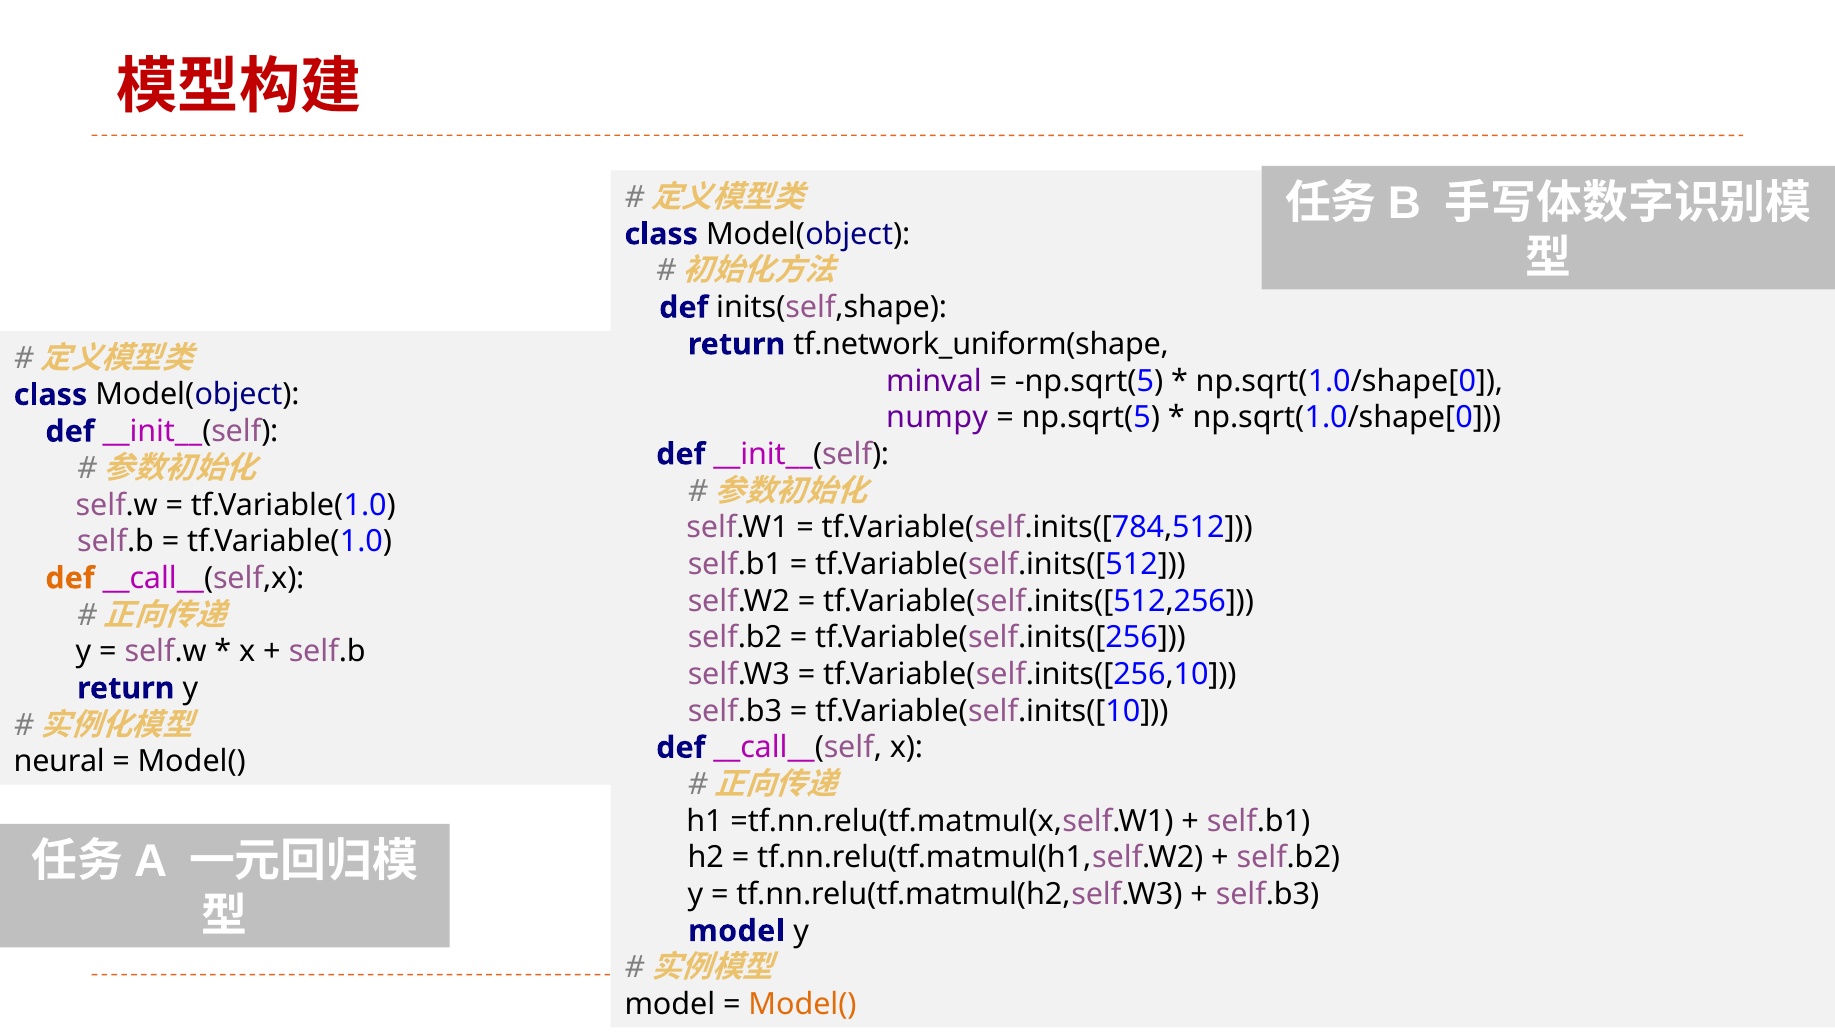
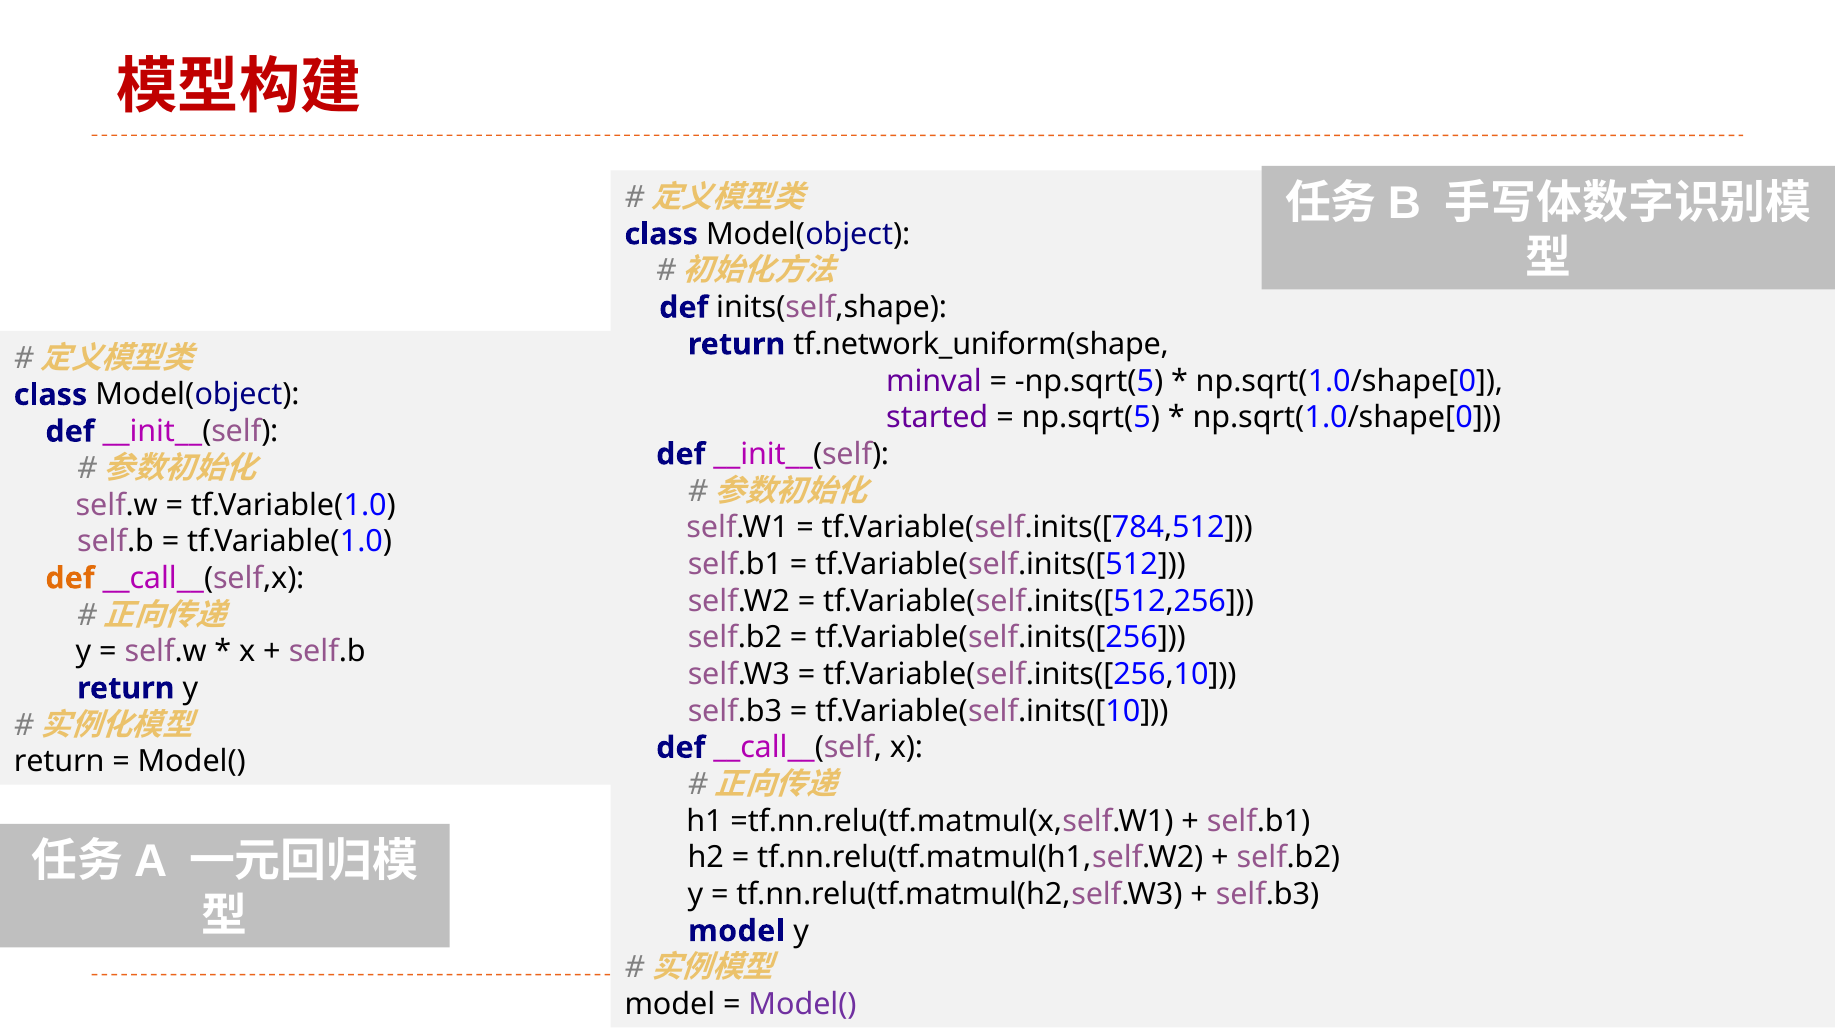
numpy: numpy -> started (937, 418)
neural: neural -> return (59, 762)
Model( colour: orange -> purple (803, 1005)
